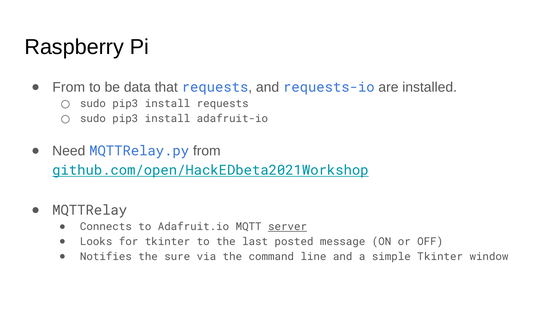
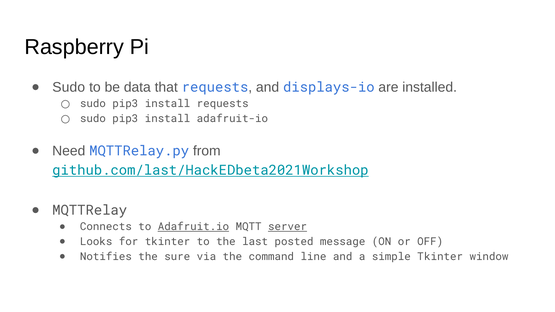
From: From -> Sudo (69, 87)
requests-io: requests-io -> displays-io (329, 87)
github.com/open/HackEDbeta2021Workshop: github.com/open/HackEDbeta2021Workshop -> github.com/last/HackEDbeta2021Workshop (210, 170)
Adafruit.io underline: none -> present (193, 227)
